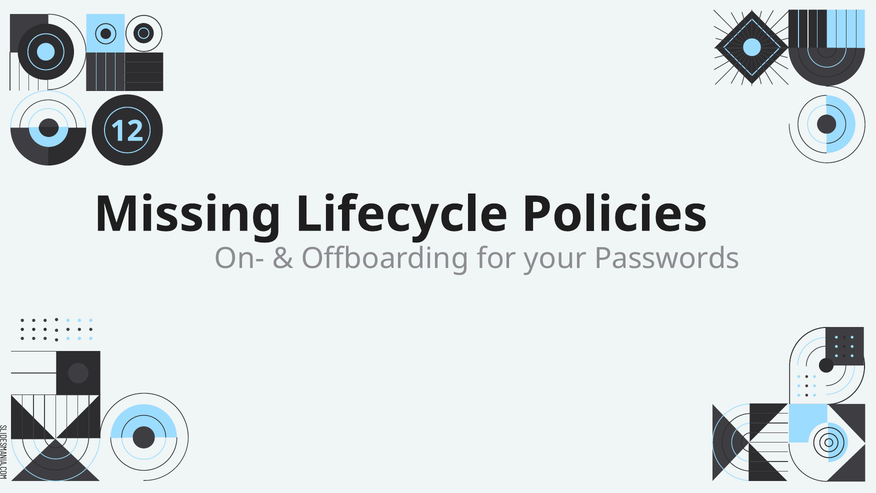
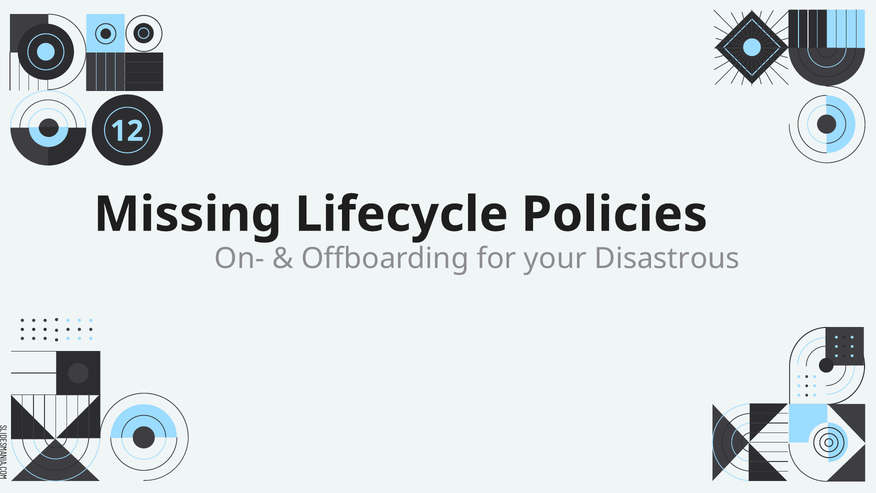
Passwords: Passwords -> Disastrous (667, 258)
